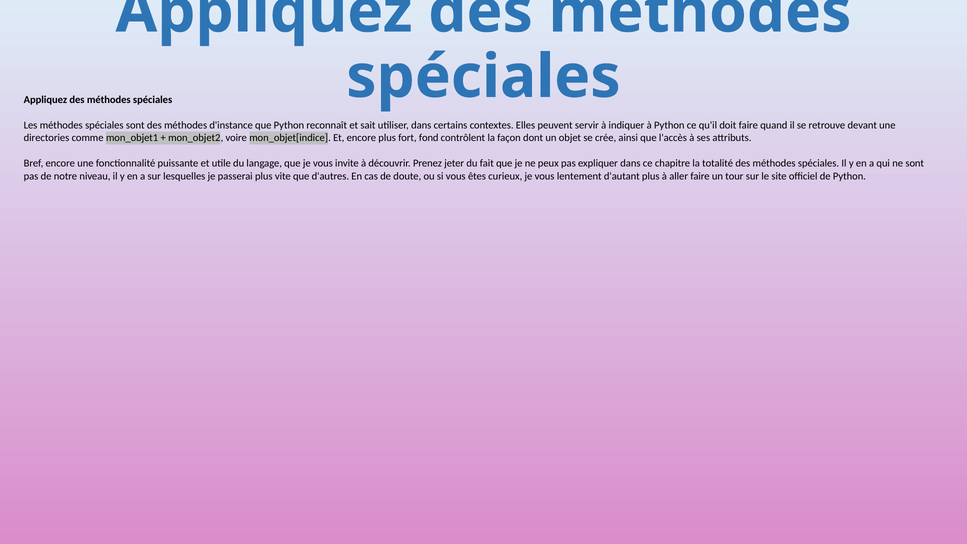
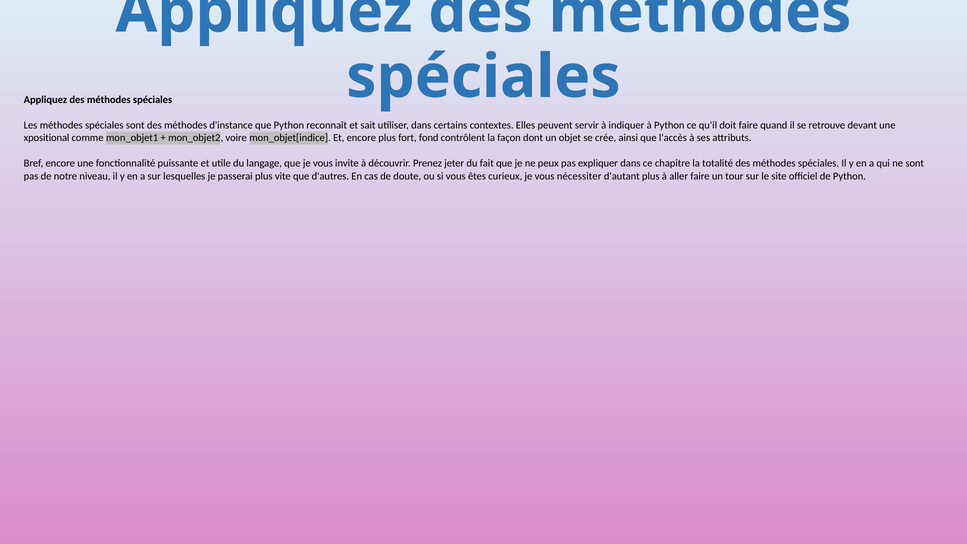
directories: directories -> xpositional (47, 138)
lentement: lentement -> nécessiter (579, 176)
